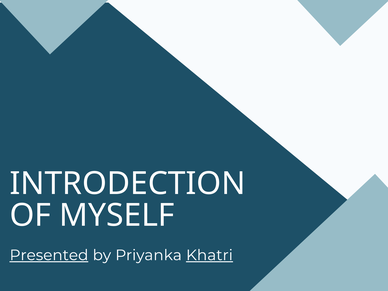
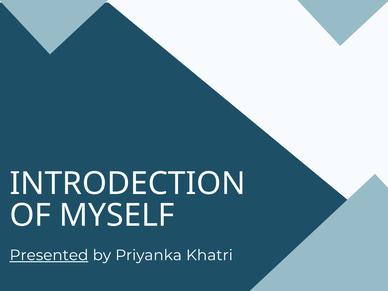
Khatri underline: present -> none (209, 255)
